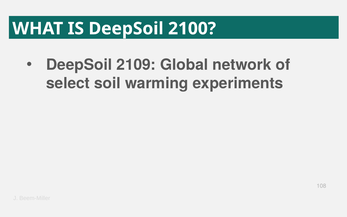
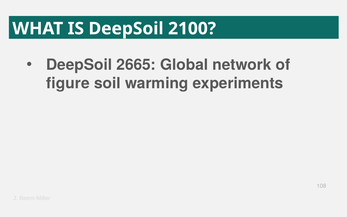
2109: 2109 -> 2665 (136, 65)
select: select -> figure (68, 83)
